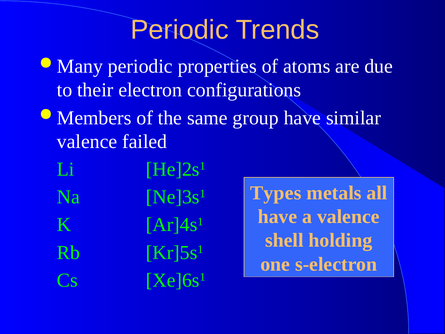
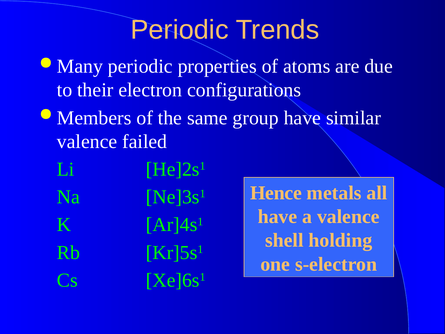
Types: Types -> Hence (276, 193)
